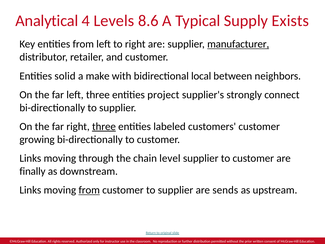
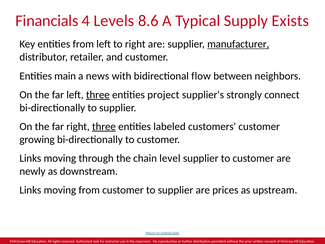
Analytical: Analytical -> Financials (47, 21)
solid: solid -> main (65, 76)
make: make -> news (98, 76)
local: local -> flow (201, 76)
three underline: none -> present (98, 95)
finally: finally -> newly (32, 171)
from underline: present -> none (89, 190)
sends: sends -> prices (225, 190)
